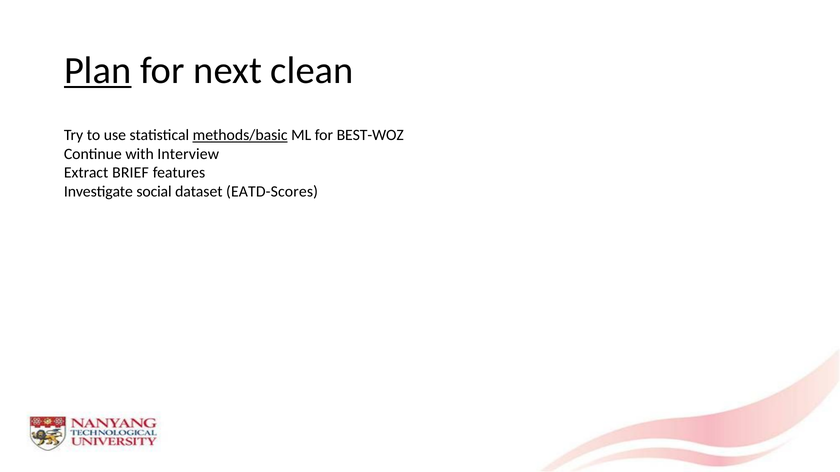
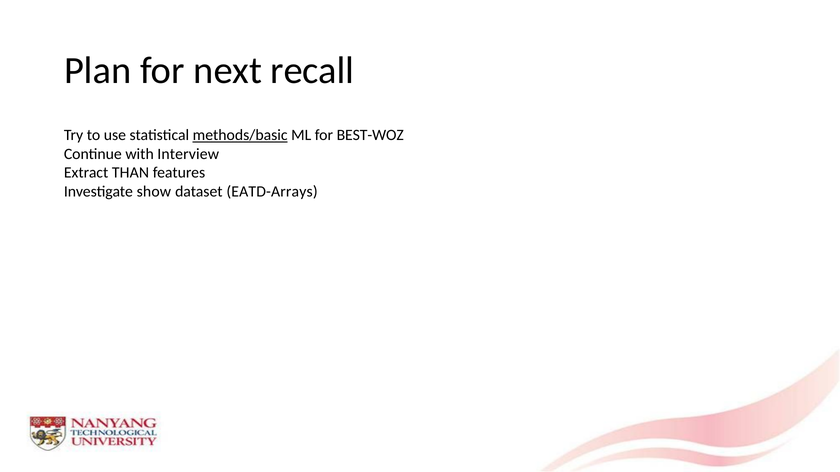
Plan underline: present -> none (98, 71)
clean: clean -> recall (312, 71)
BRIEF: BRIEF -> THAN (130, 173)
social: social -> show (154, 192)
EATD-Scores: EATD-Scores -> EATD-Arrays (272, 192)
